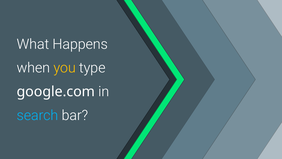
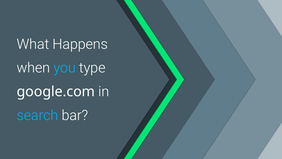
you colour: yellow -> light blue (65, 68)
